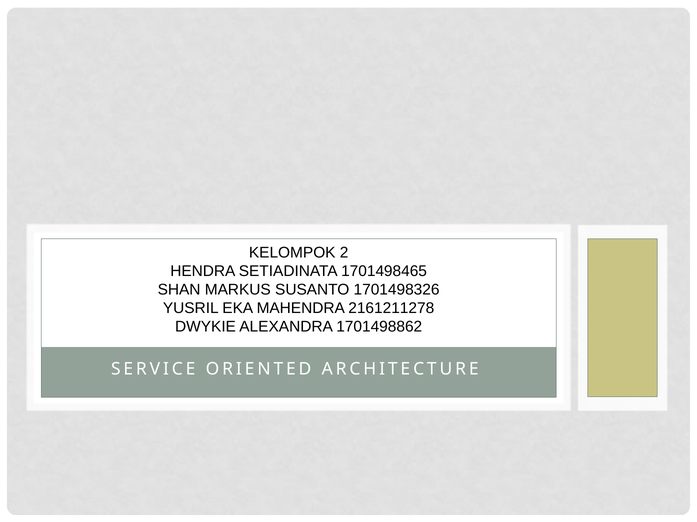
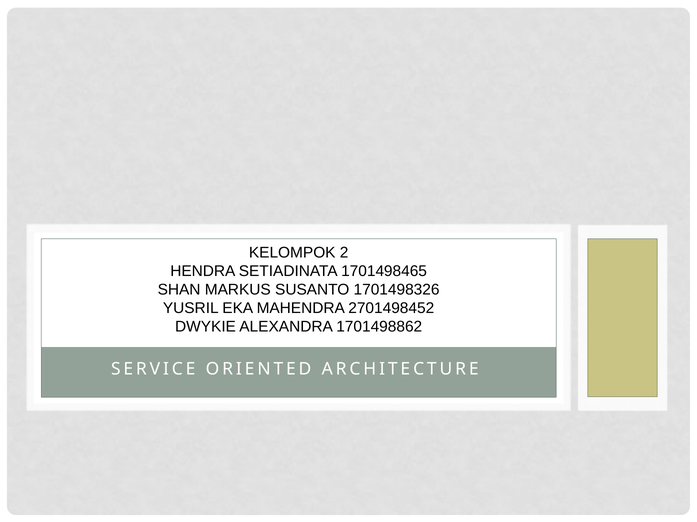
2161211278: 2161211278 -> 2701498452 (391, 309)
